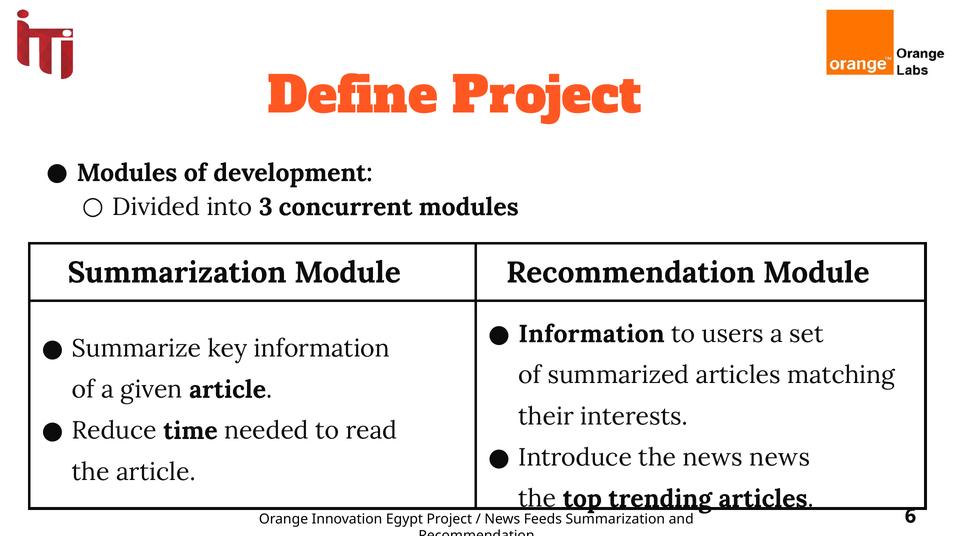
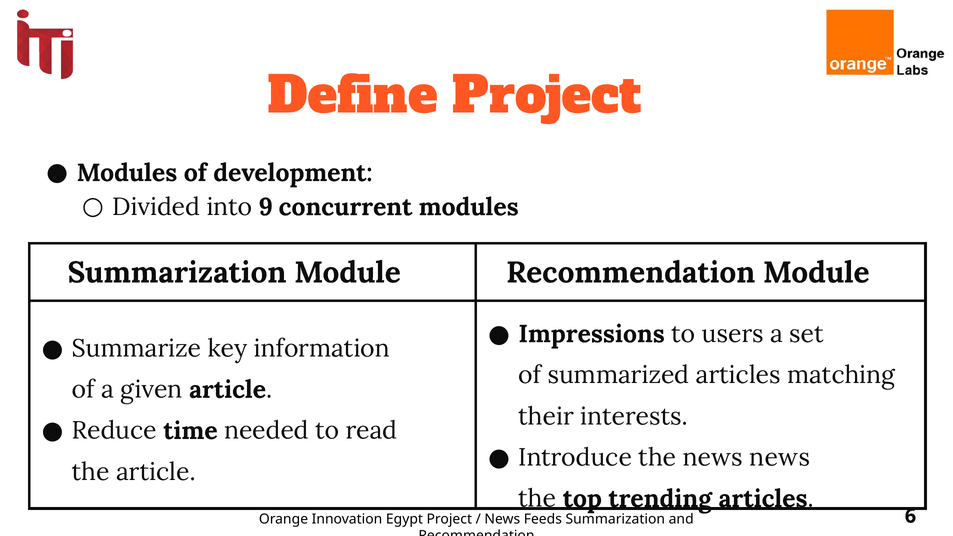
3: 3 -> 9 (266, 207)
Information: Information -> Impressions (592, 334)
